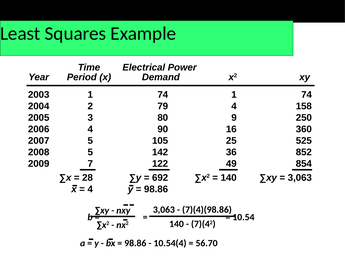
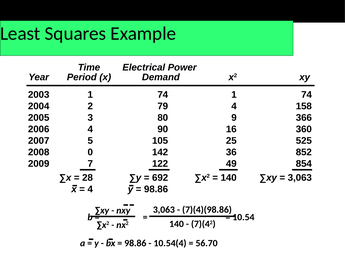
250: 250 -> 366 (304, 118)
2008 5: 5 -> 0 (90, 152)
